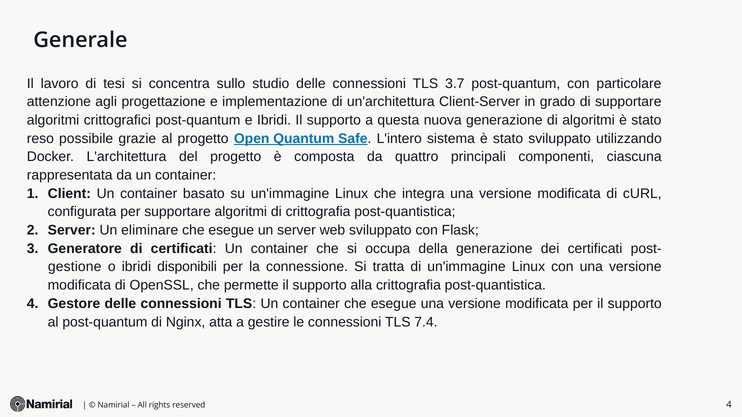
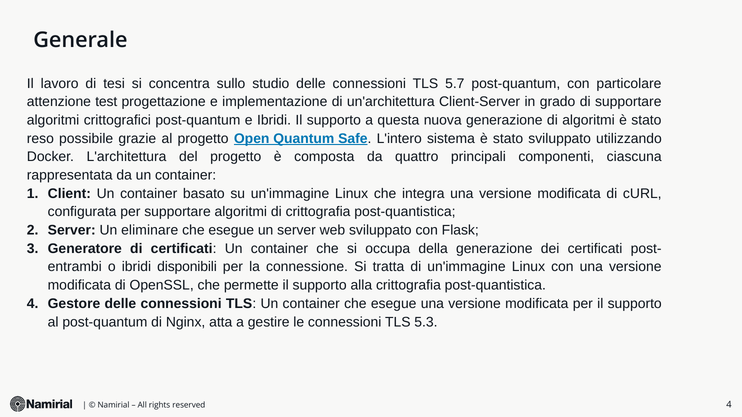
3.7: 3.7 -> 5.7 (455, 84)
agli: agli -> test (106, 102)
gestione: gestione -> entrambi (75, 267)
7.4: 7.4 -> 5.3 (426, 322)
